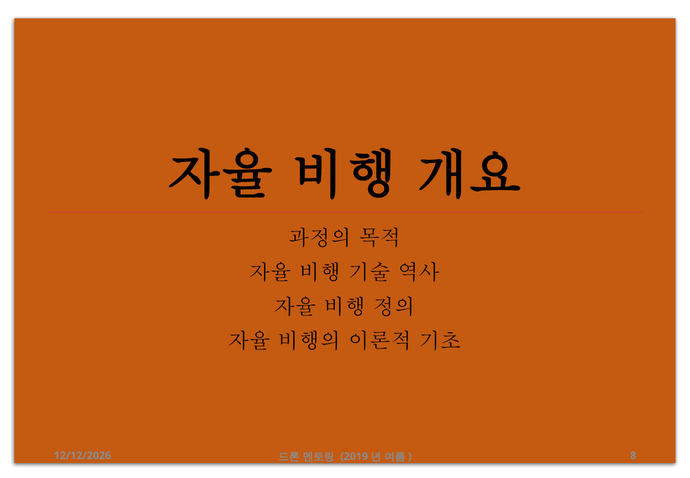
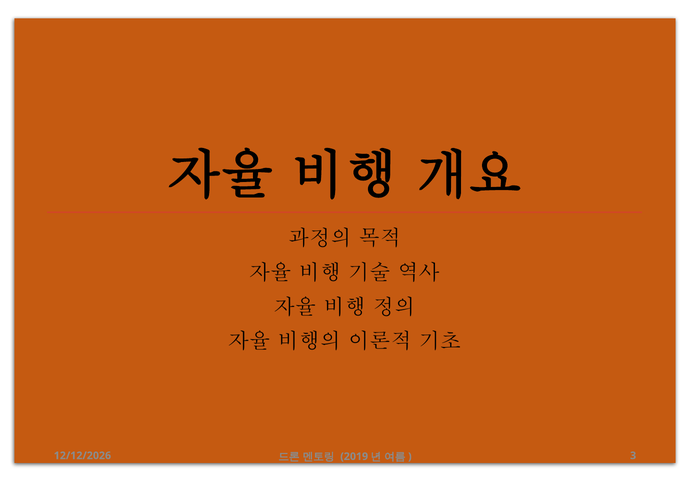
8: 8 -> 3 (633, 455)
